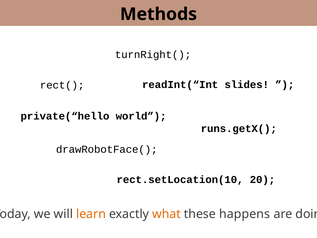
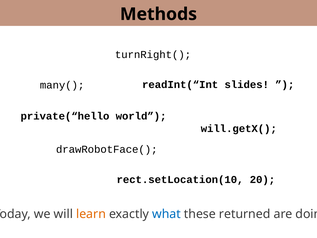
rect(: rect( -> many( (62, 85)
runs.getX(: runs.getX( -> will.getX( (239, 129)
what colour: orange -> blue (166, 214)
happens: happens -> returned (245, 214)
